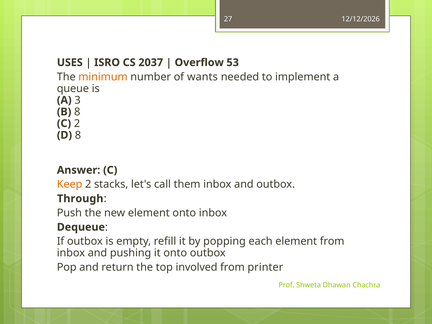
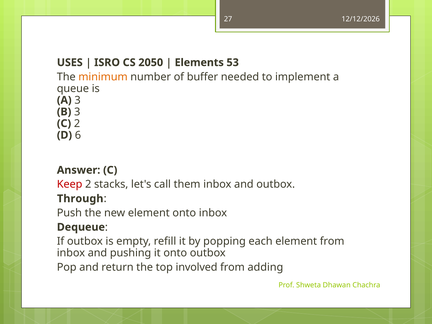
2037: 2037 -> 2050 (151, 63)
Overflow: Overflow -> Elements (199, 63)
wants: wants -> buffer (202, 77)
B 8: 8 -> 3 (77, 112)
D 8: 8 -> 6 (78, 135)
Keep colour: orange -> red (70, 184)
printer: printer -> adding (265, 267)
